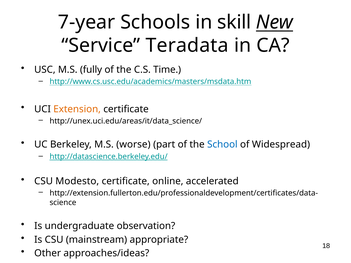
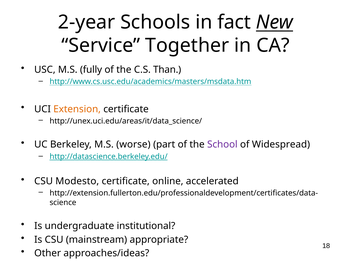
7-year: 7-year -> 2-year (87, 22)
skill: skill -> fact (234, 22)
Teradata: Teradata -> Together (187, 46)
Time: Time -> Than (167, 70)
School colour: blue -> purple (222, 145)
observation: observation -> institutional (146, 226)
